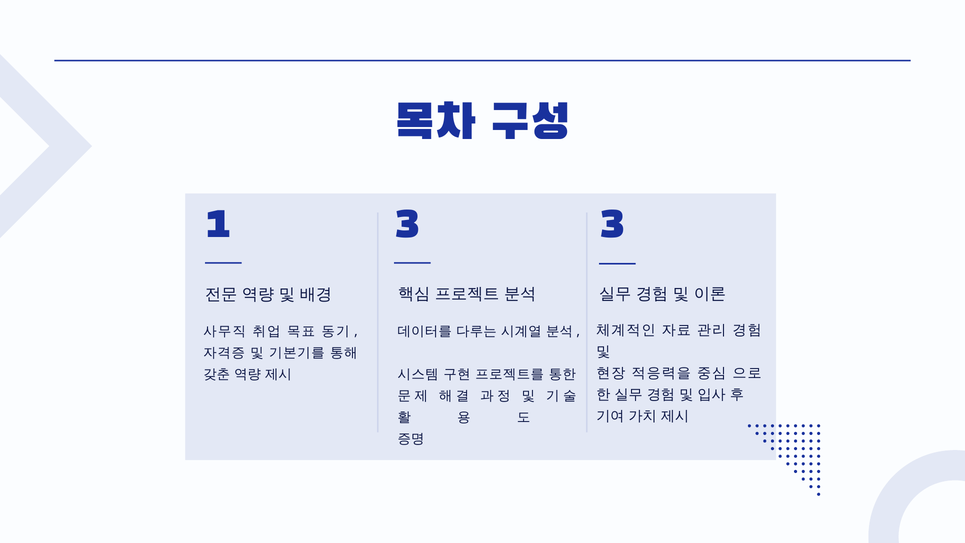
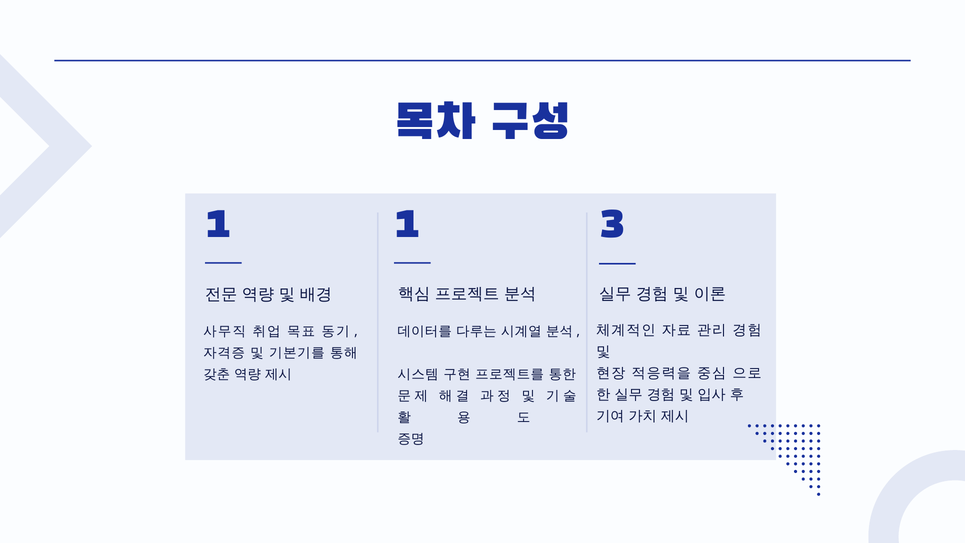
1 3: 3 -> 1 (407, 223)
